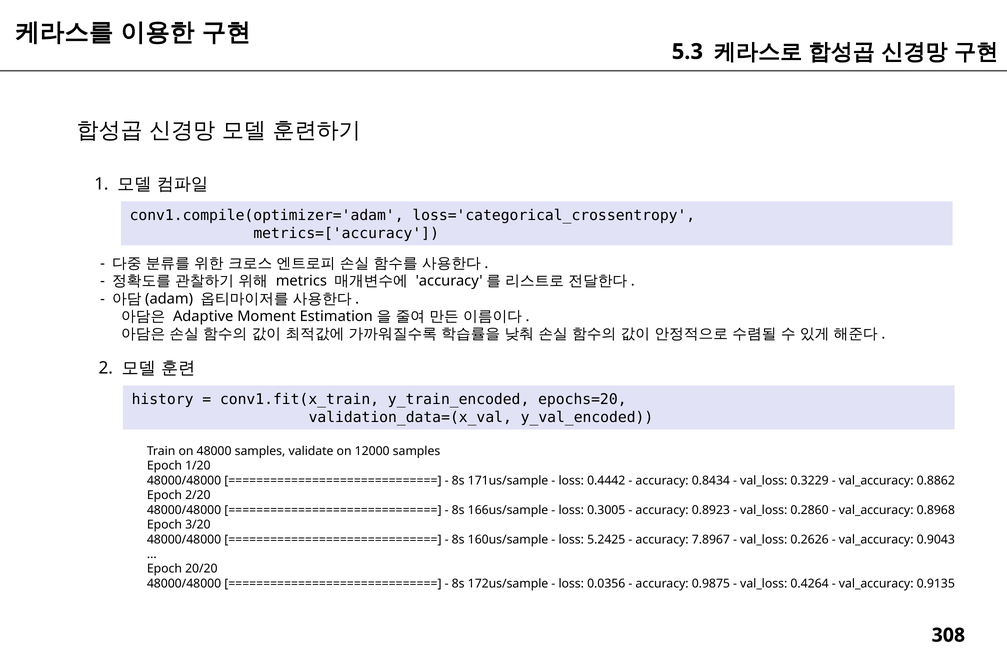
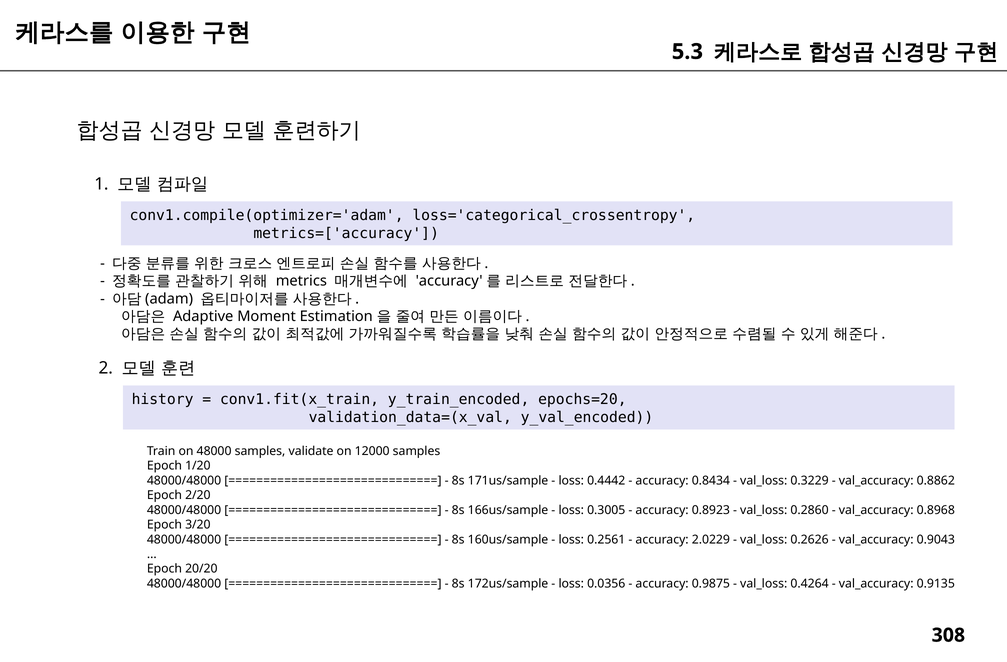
5.2425: 5.2425 -> 0.2561 (606, 539)
7.8967: 7.8967 -> 2.0229 (711, 539)
